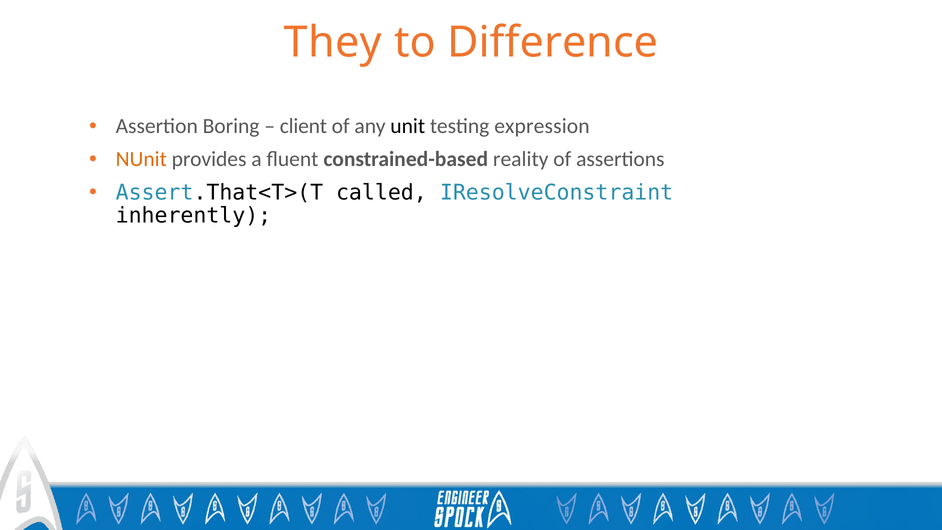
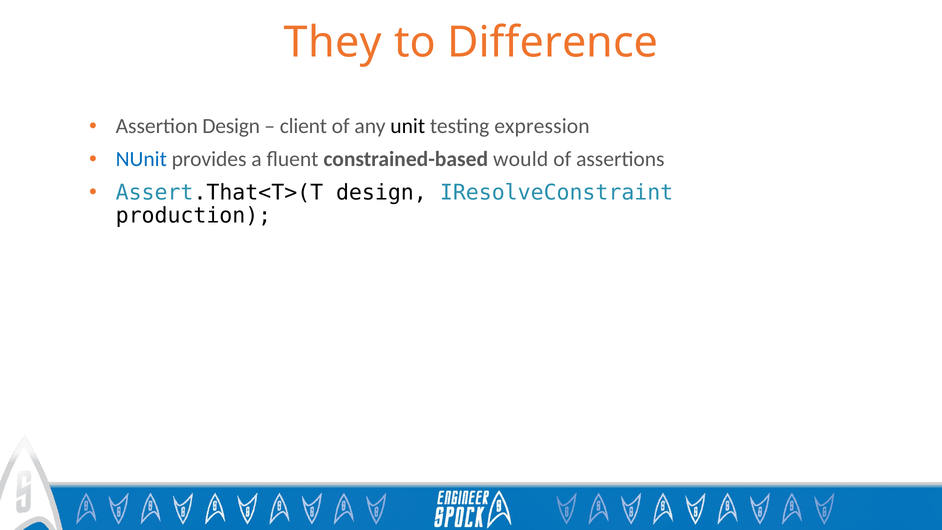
Assertion Boring: Boring -> Design (231, 126)
NUnit colour: orange -> blue (141, 159)
reality: reality -> would (521, 159)
Assert.That<T>(T called: called -> design (381, 192)
inherently: inherently -> production (193, 216)
